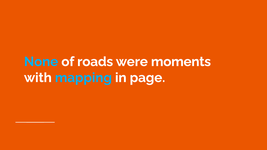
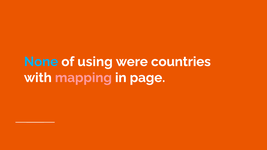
roads: roads -> using (95, 62)
moments: moments -> countries (181, 62)
mapping colour: light blue -> pink (83, 78)
